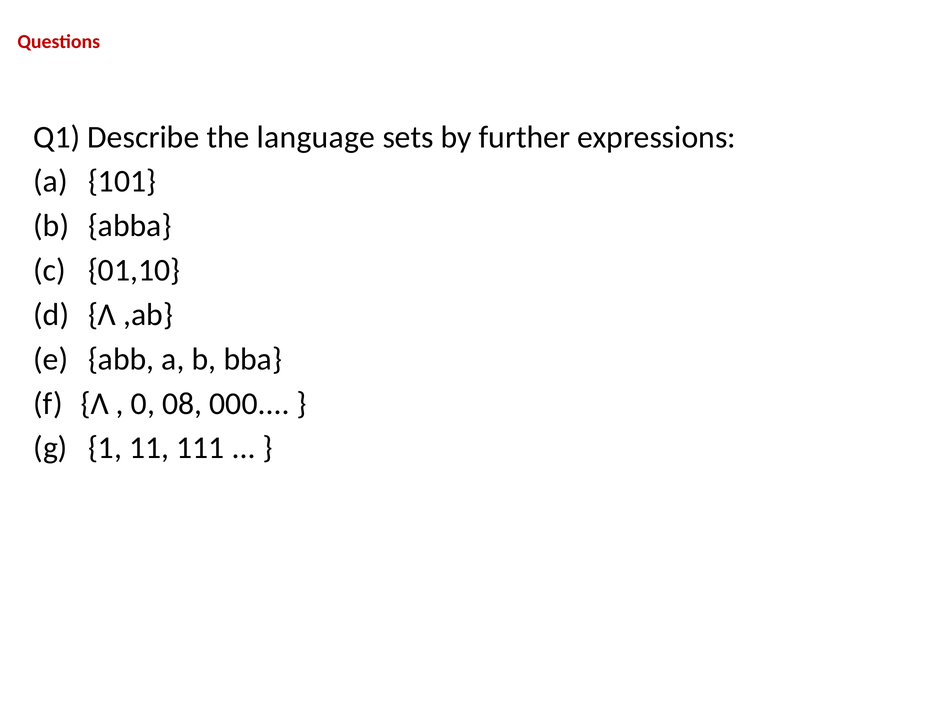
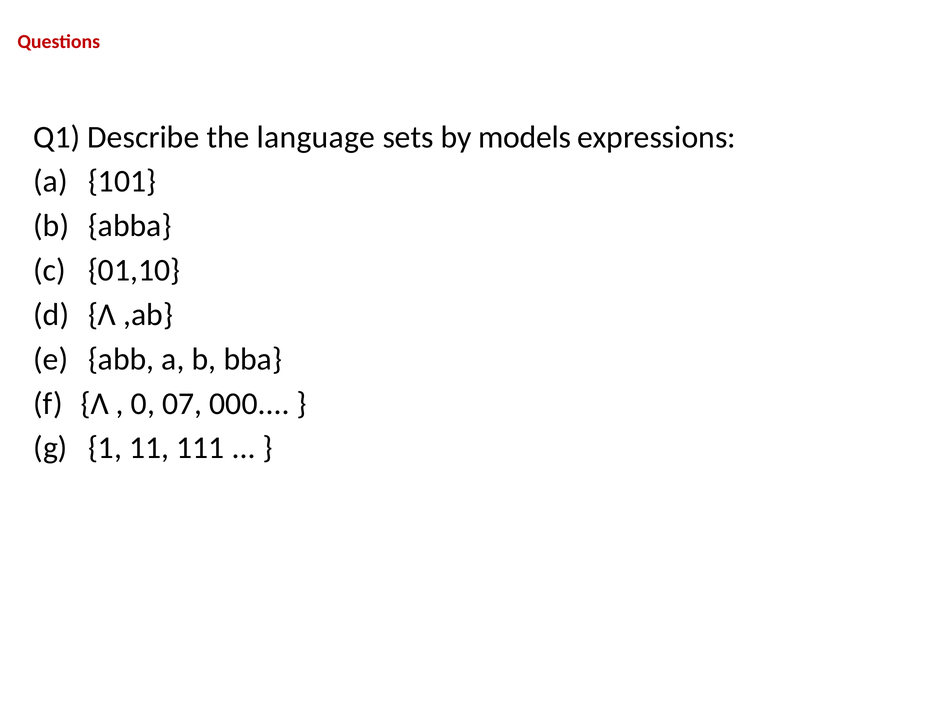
further: further -> models (525, 137)
08: 08 -> 07 (182, 404)
